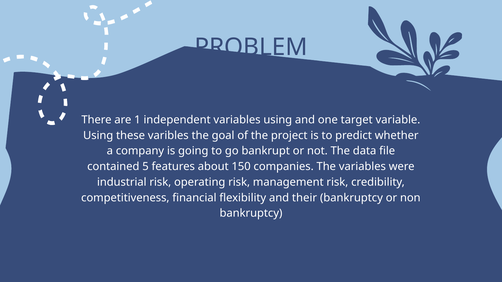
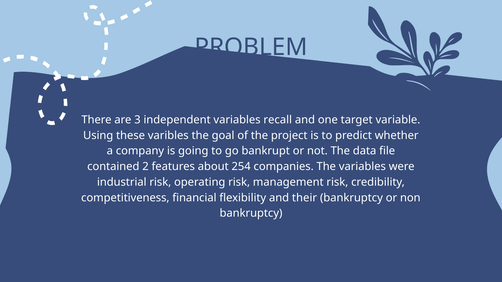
1: 1 -> 3 (137, 120)
variables using: using -> recall (278, 120)
5: 5 -> 2 (145, 167)
150: 150 -> 254 (241, 167)
